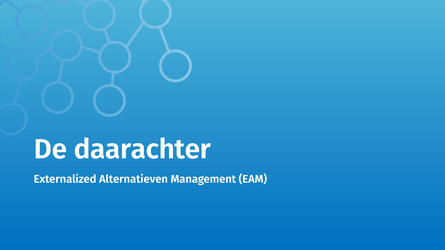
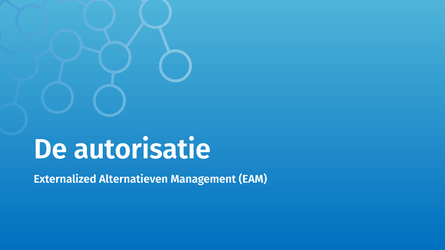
daarachter: daarachter -> autorisatie (142, 150)
